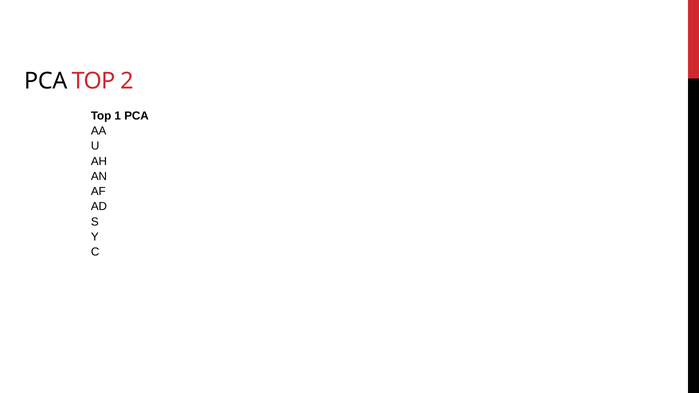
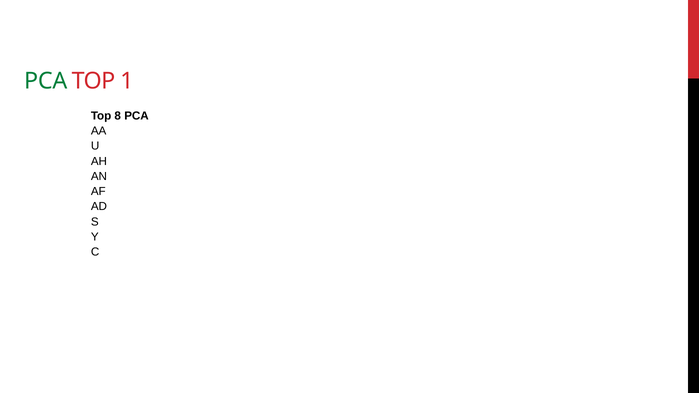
PCA colour: black -> green (46, 81)
2: 2 -> 1 (127, 81)
1: 1 -> 8 (118, 116)
